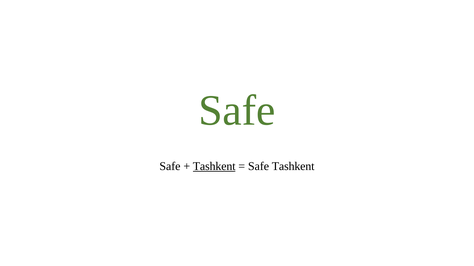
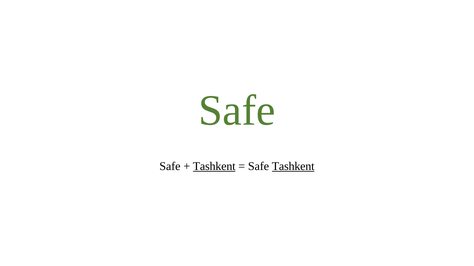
Tashkent underline: none -> present (293, 167)
